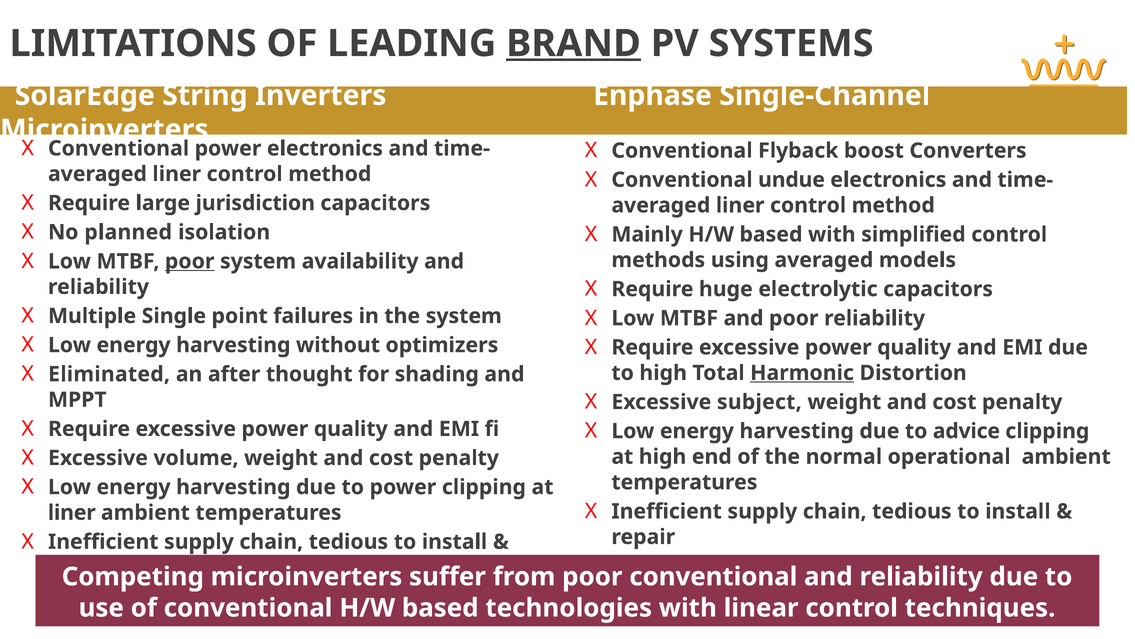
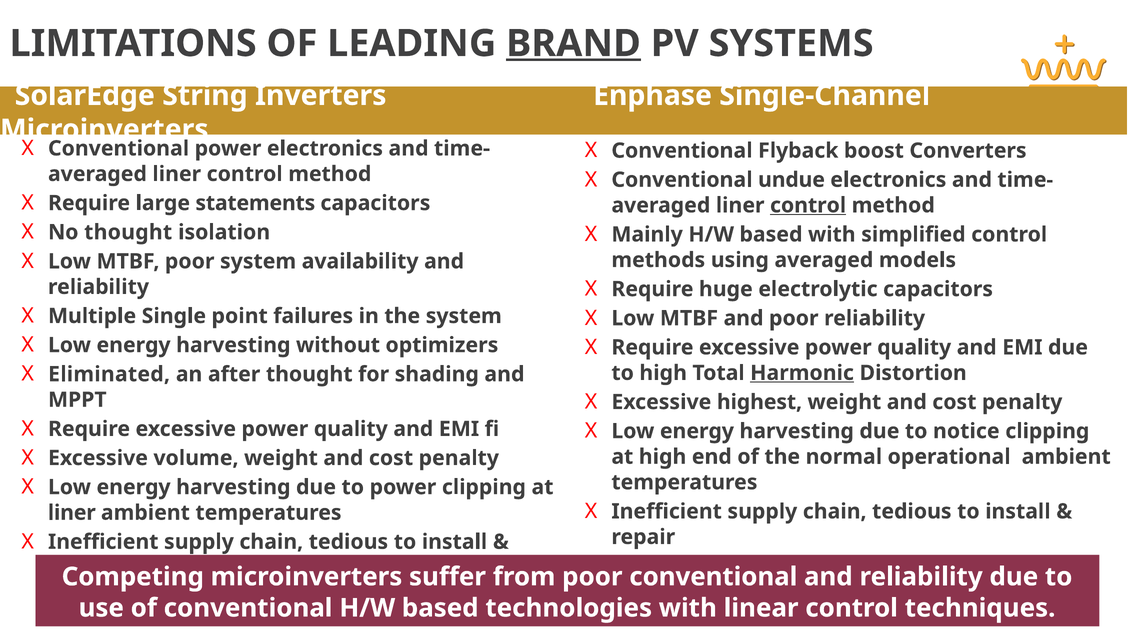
jurisdiction: jurisdiction -> statements (255, 203)
control underline: none -> present (808, 205)
No planned: planned -> thought (128, 232)
poor underline: present -> none (190, 261)
subject: subject -> highest (759, 402)
advice: advice -> notice (966, 431)
